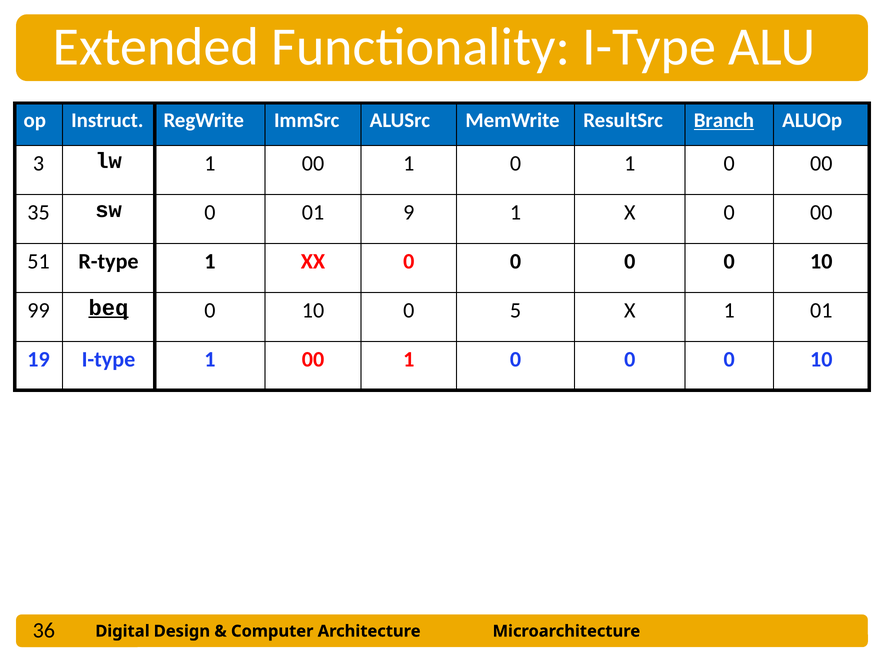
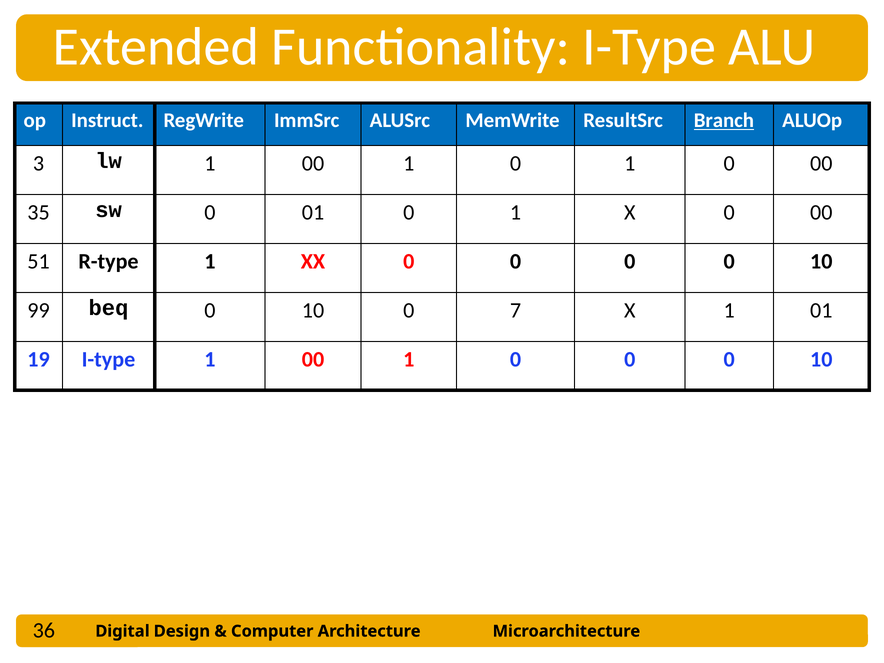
01 9: 9 -> 0 (409, 212)
beq underline: present -> none (108, 308)
5: 5 -> 7 (516, 310)
